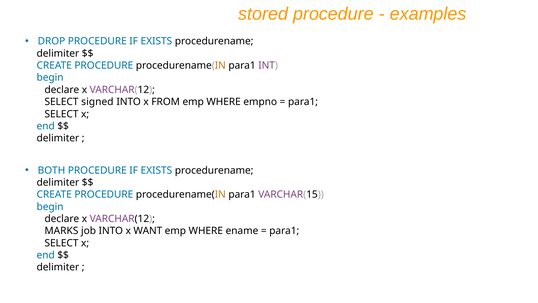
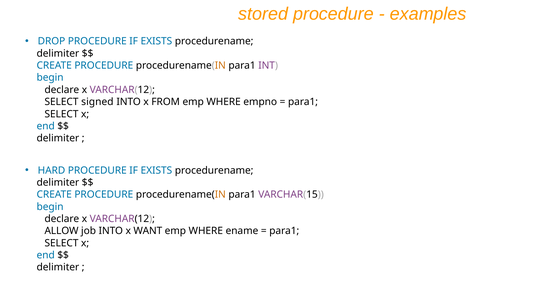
BOTH: BOTH -> HARD (51, 170)
MARKS: MARKS -> ALLOW (62, 231)
